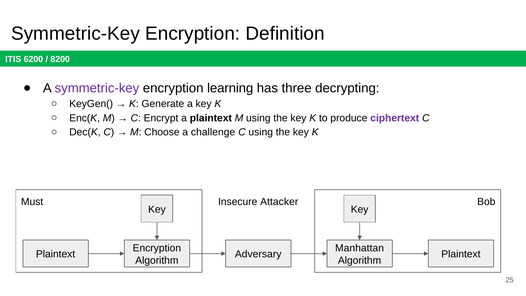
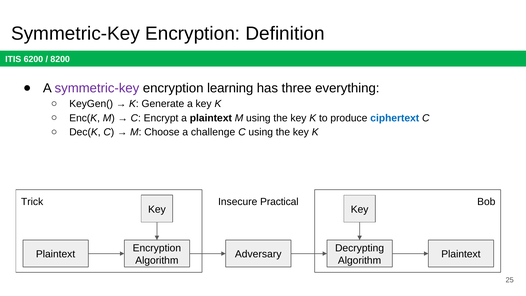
decrypting: decrypting -> everything (347, 88)
ciphertext colour: purple -> blue (395, 118)
Must: Must -> Trick (32, 202)
Attacker: Attacker -> Practical (279, 202)
Manhattan: Manhattan -> Decrypting (360, 248)
